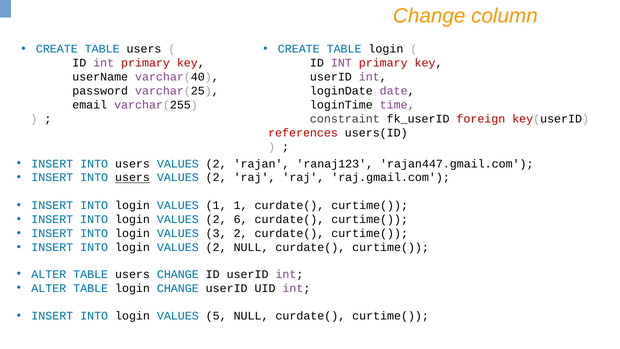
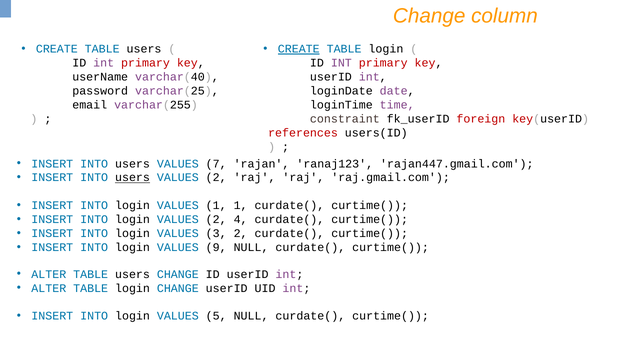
CREATE underline: none -> present (299, 49)
2: 2 -> 7 (216, 164)
6: 6 -> 4 (241, 219)
2: 2 -> 9 (216, 247)
